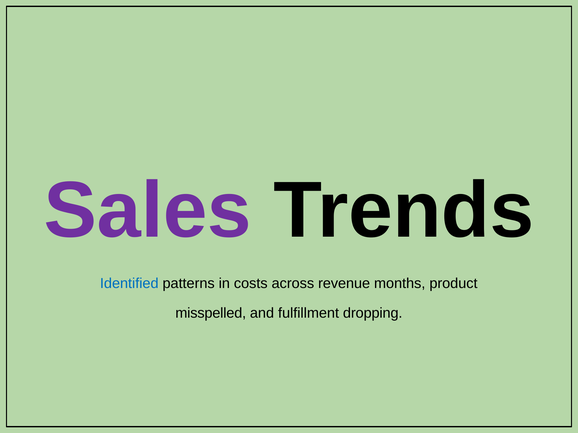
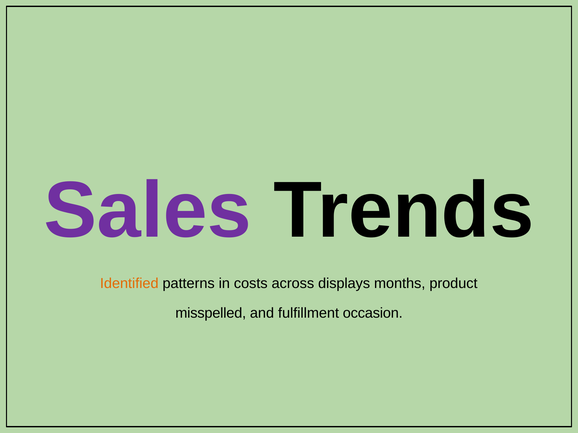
Identified colour: blue -> orange (129, 284)
revenue: revenue -> displays (344, 284)
dropping: dropping -> occasion (373, 313)
